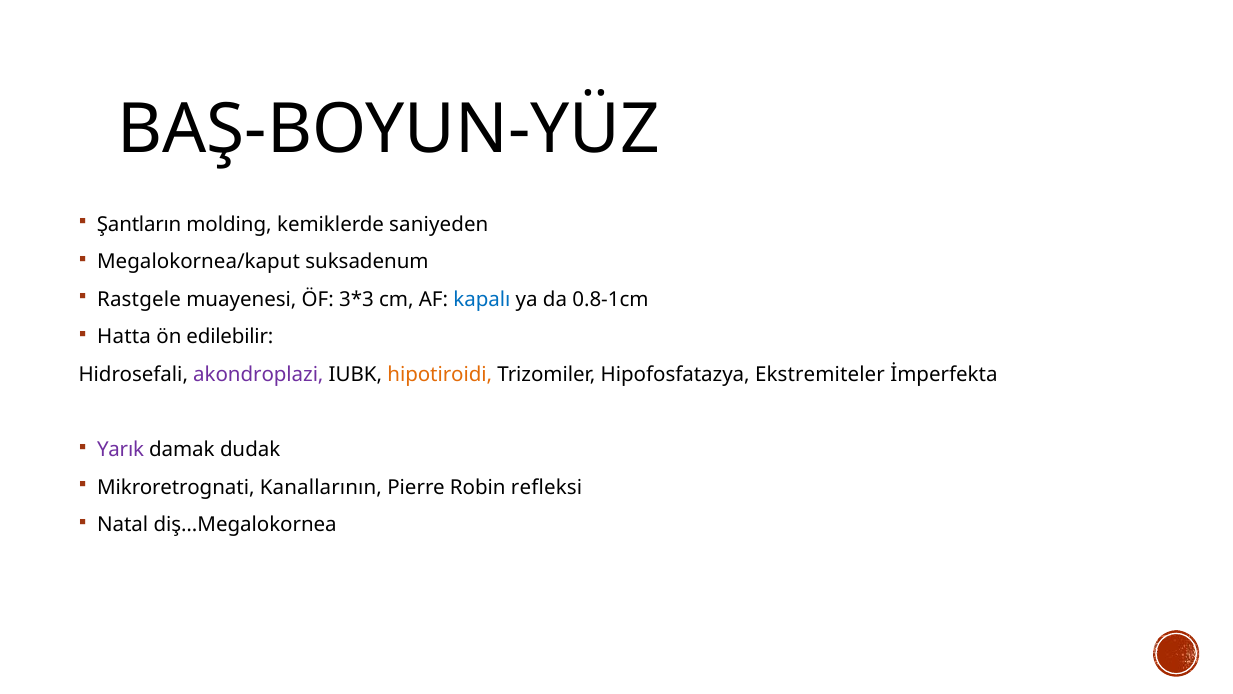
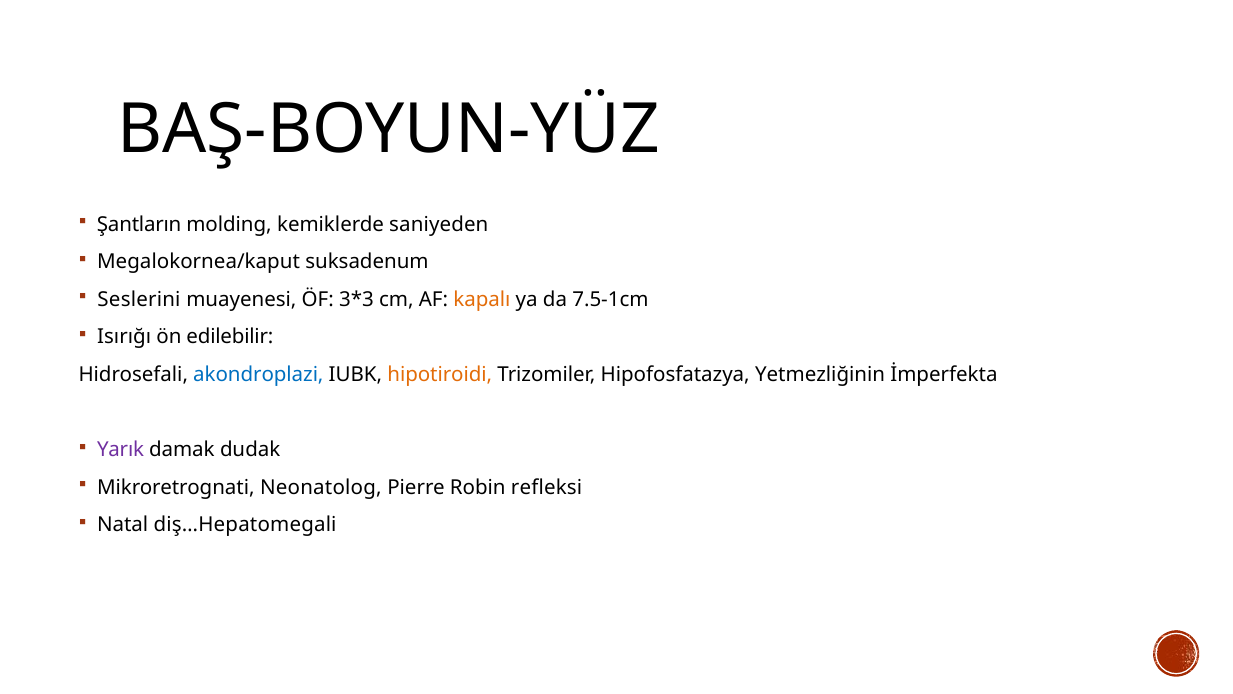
Rastgele: Rastgele -> Seslerini (139, 299)
kapalı colour: blue -> orange (482, 299)
0.8-1cm: 0.8-1cm -> 7.5-1cm (610, 299)
Hatta: Hatta -> Isırığı (124, 337)
akondroplazi colour: purple -> blue (258, 375)
Ekstremiteler: Ekstremiteler -> Yetmezliğinin (820, 375)
Kanallarının: Kanallarının -> Neonatolog (321, 487)
diş…Megalokornea: diş…Megalokornea -> diş…Hepatomegali (245, 525)
